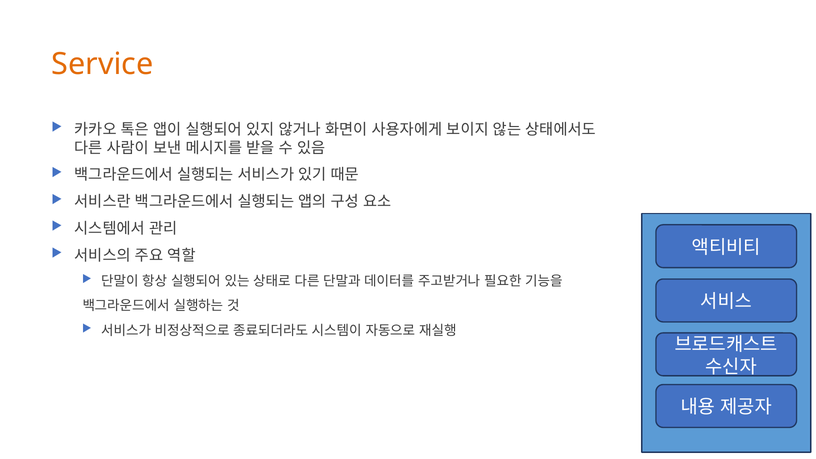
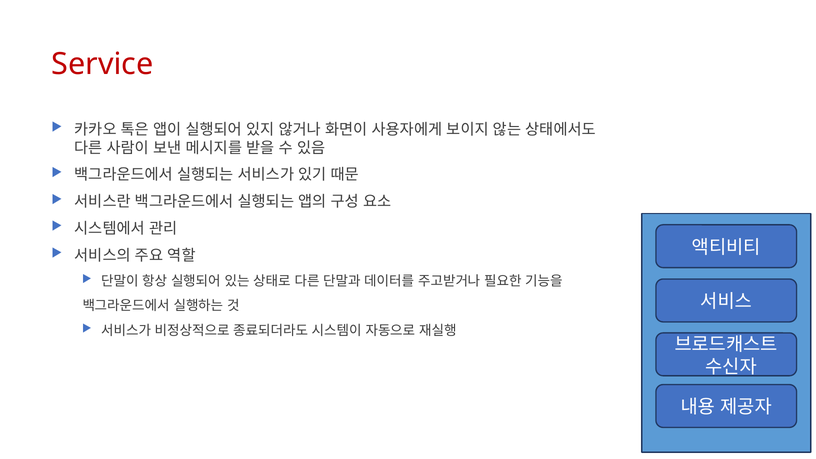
Service colour: orange -> red (102, 64)
